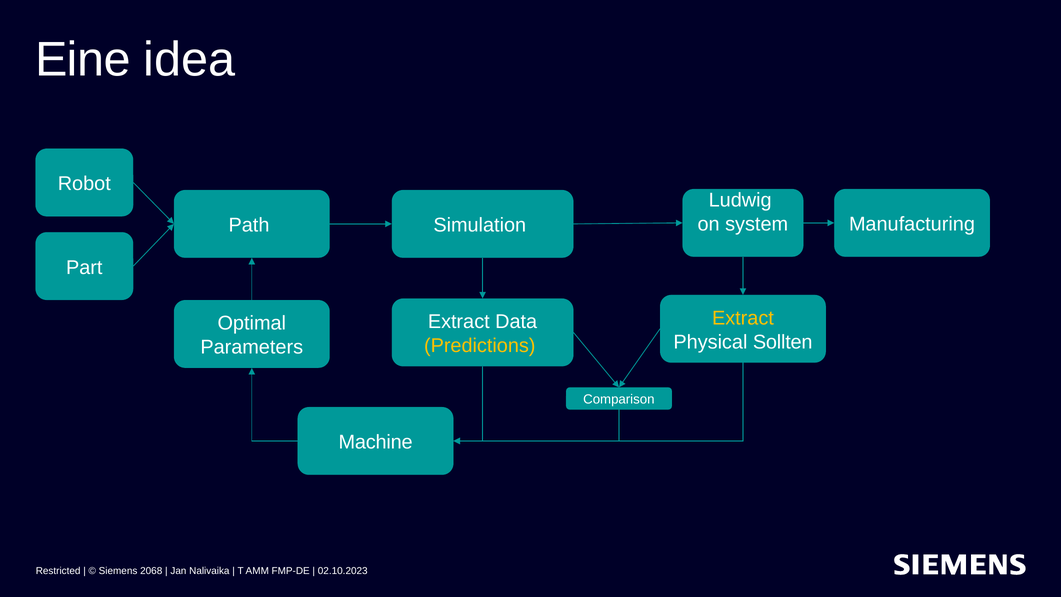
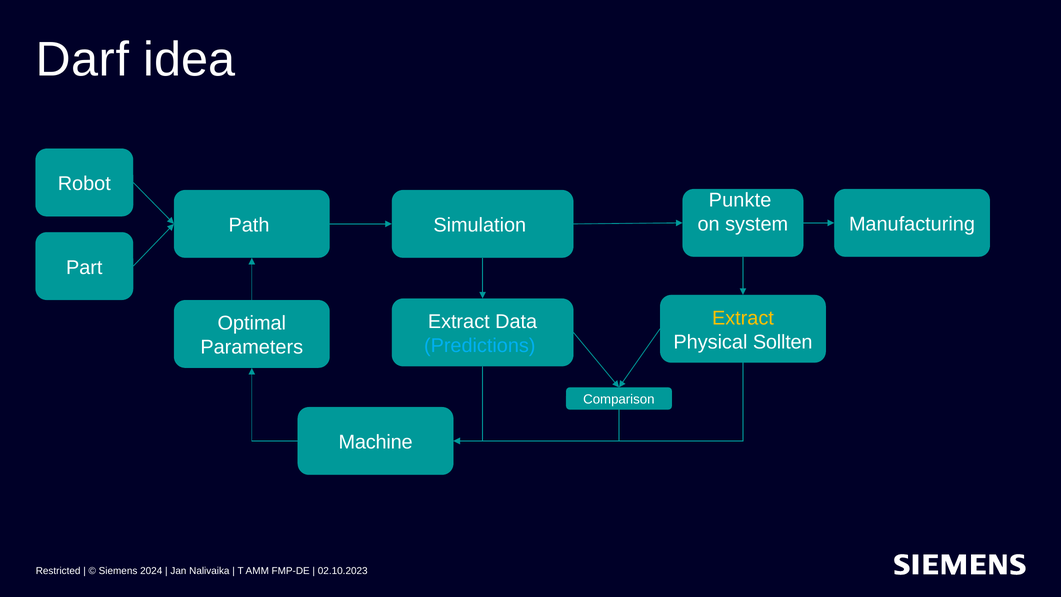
Eine: Eine -> Darf (82, 60)
Ludwig: Ludwig -> Punkte (740, 200)
Predictions colour: yellow -> light blue (480, 346)
2068: 2068 -> 2024 (151, 571)
